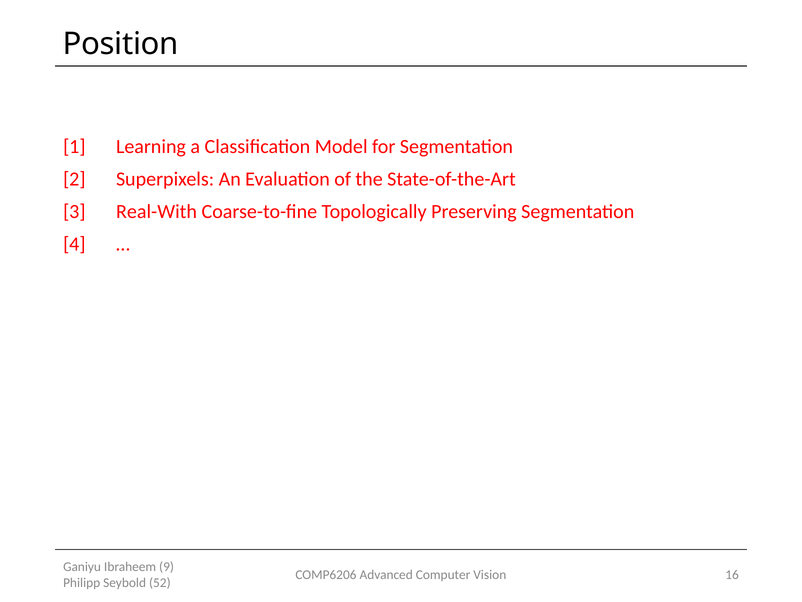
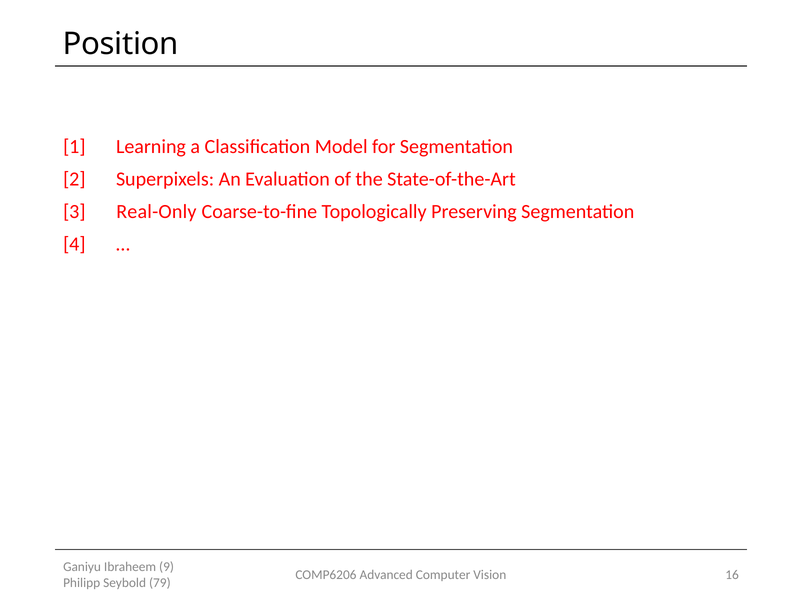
Real-With: Real-With -> Real-Only (156, 212)
52: 52 -> 79 (160, 582)
